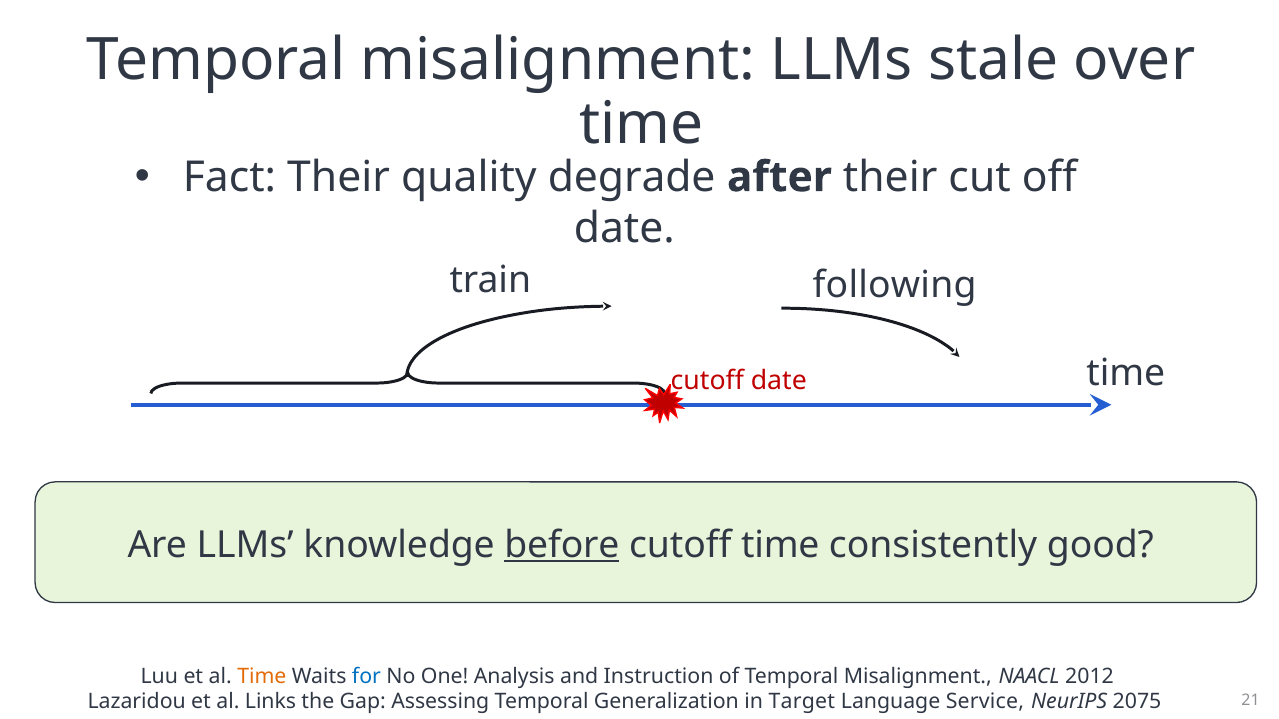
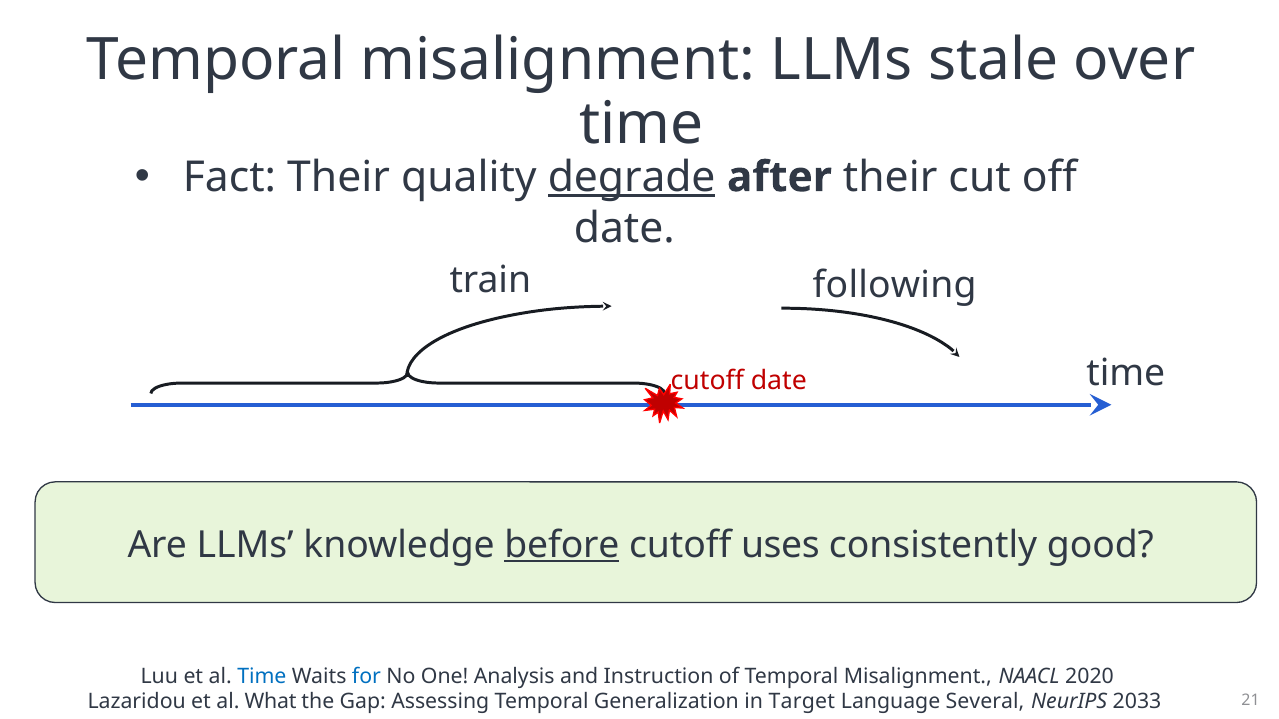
degrade underline: none -> present (632, 177)
cutoff time: time -> uses (780, 545)
Time colour: orange -> blue (262, 677)
2012: 2012 -> 2020 (1090, 677)
Links: Links -> What (271, 702)
Service: Service -> Several (985, 702)
2075: 2075 -> 2033 (1137, 702)
